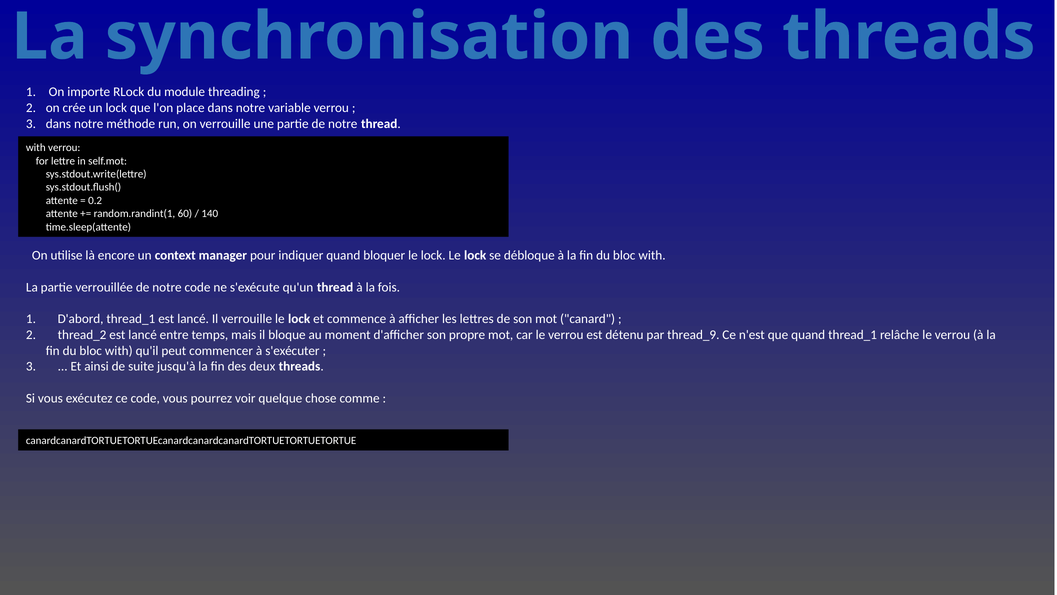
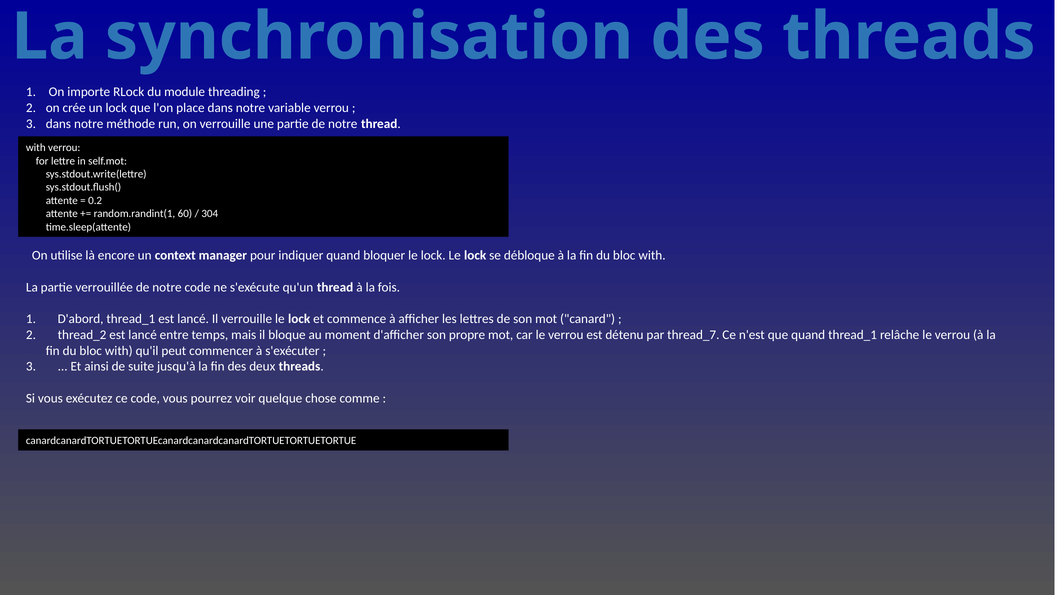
140: 140 -> 304 (210, 214)
thread_9: thread_9 -> thread_7 (693, 335)
